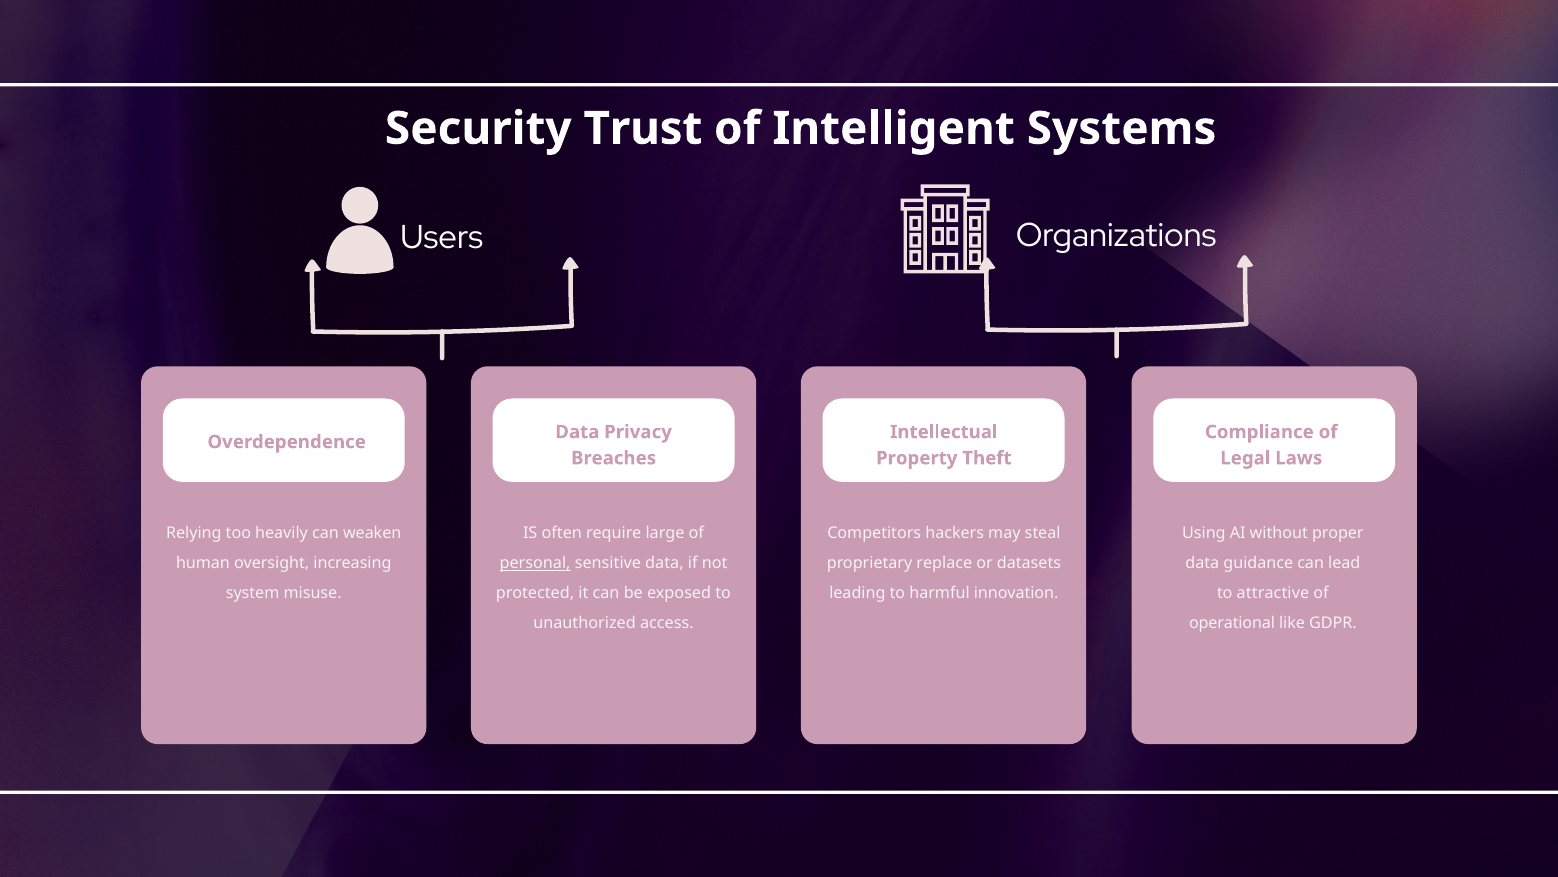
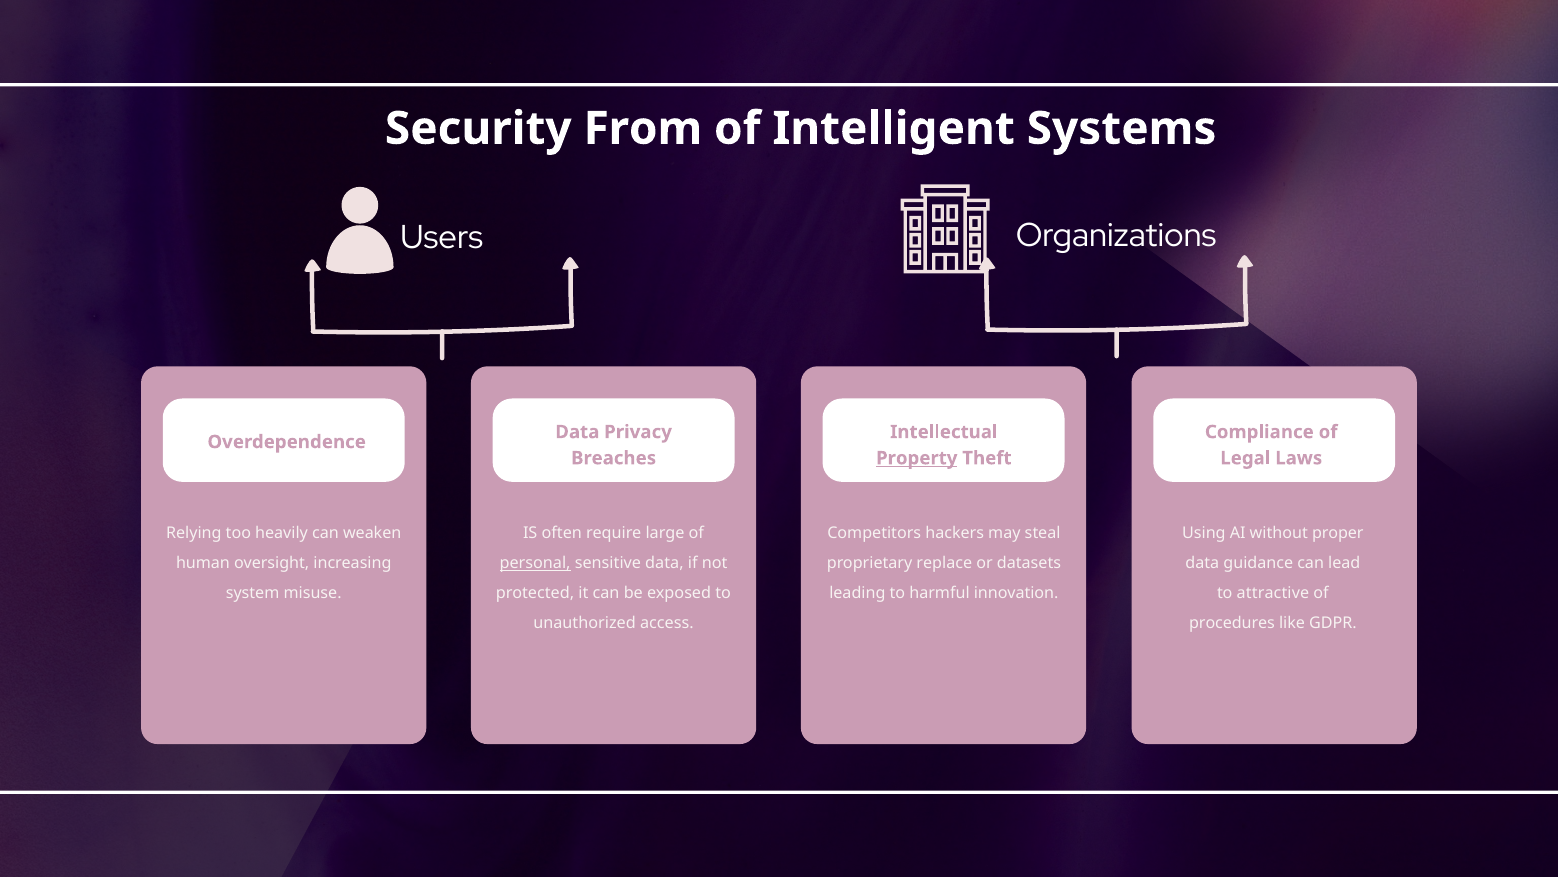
Trust: Trust -> From (643, 129)
Property underline: none -> present (917, 458)
operational: operational -> procedures (1232, 622)
